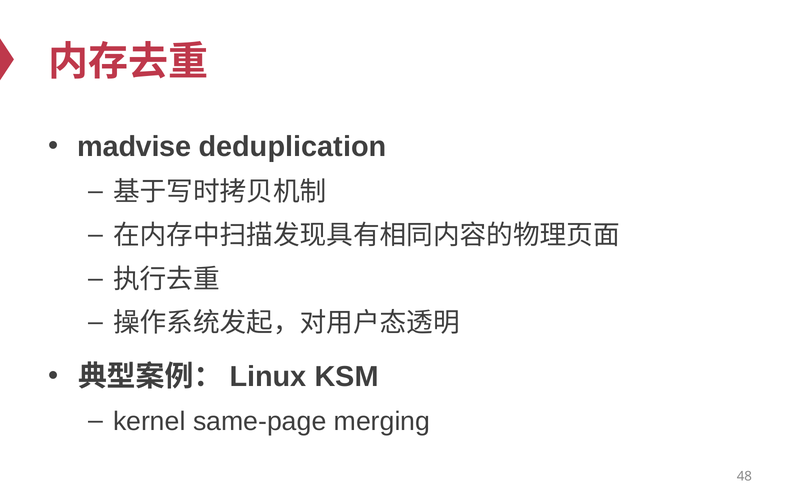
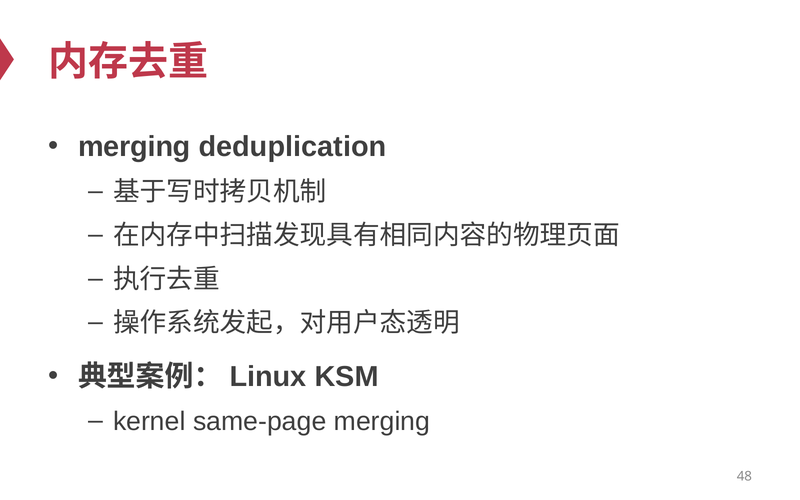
madvise: madvise -> merging (134, 147)
